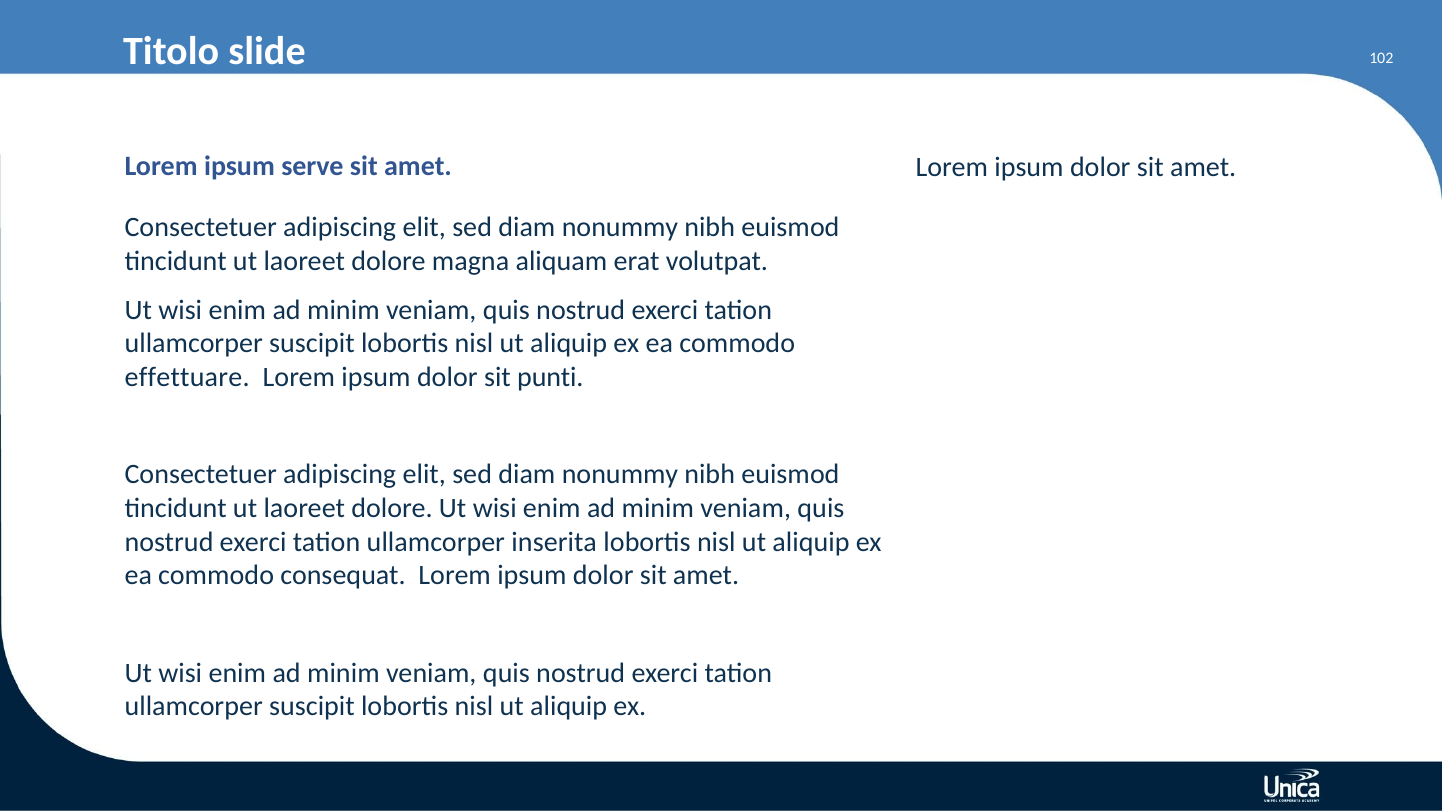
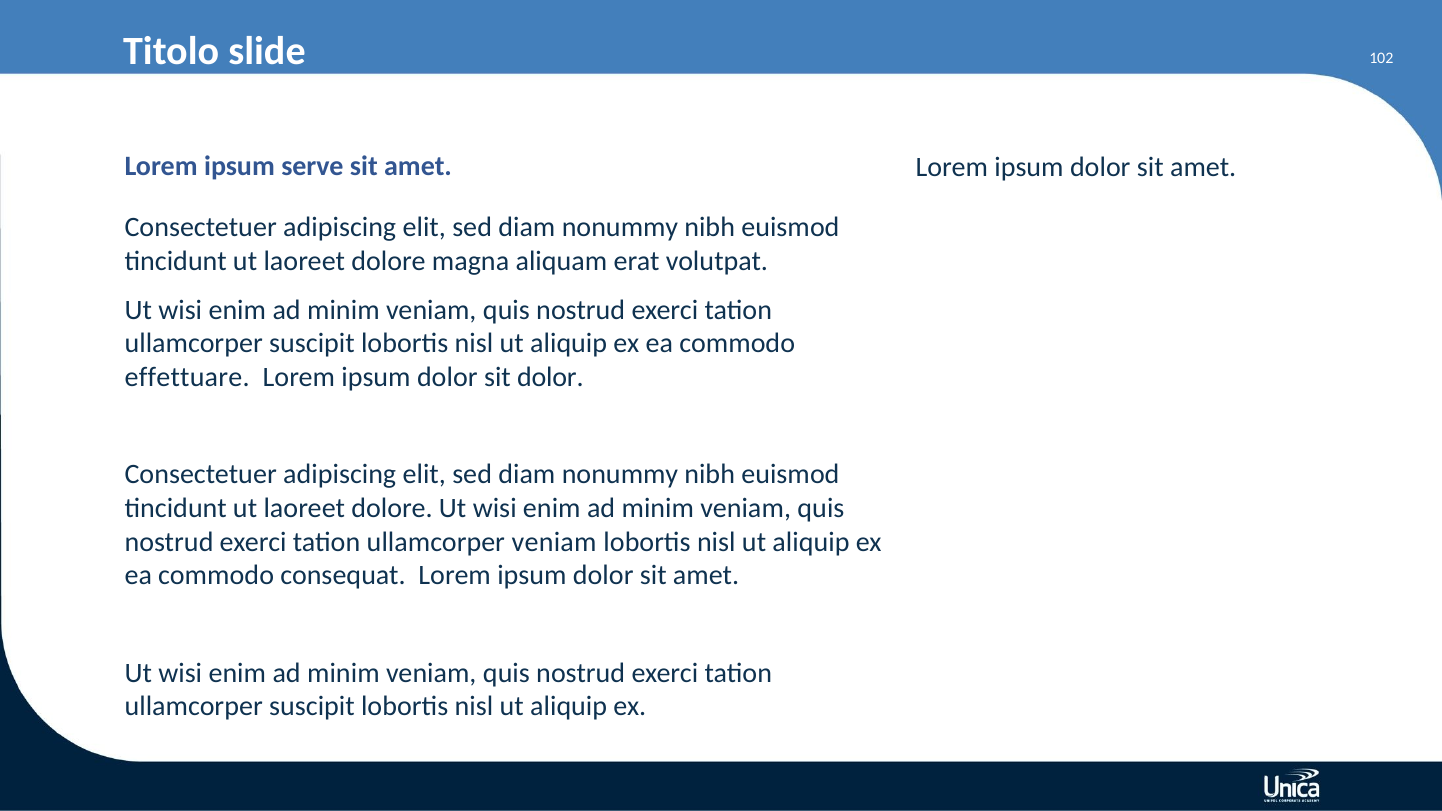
sit punti: punti -> dolor (550, 377)
ullamcorper inserita: inserita -> veniam (554, 542)
